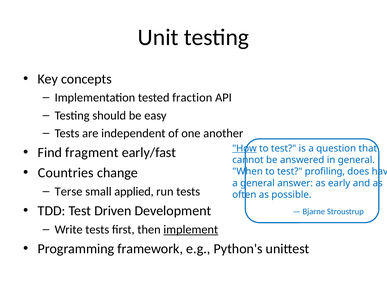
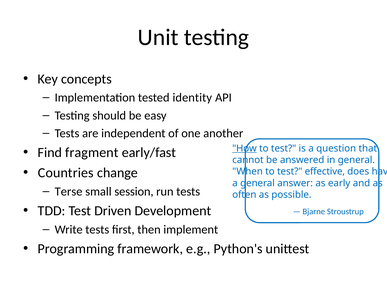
fraction: fraction -> identity (192, 98)
profiling: profiling -> effective (325, 172)
applied: applied -> session (134, 192)
implement underline: present -> none (191, 230)
